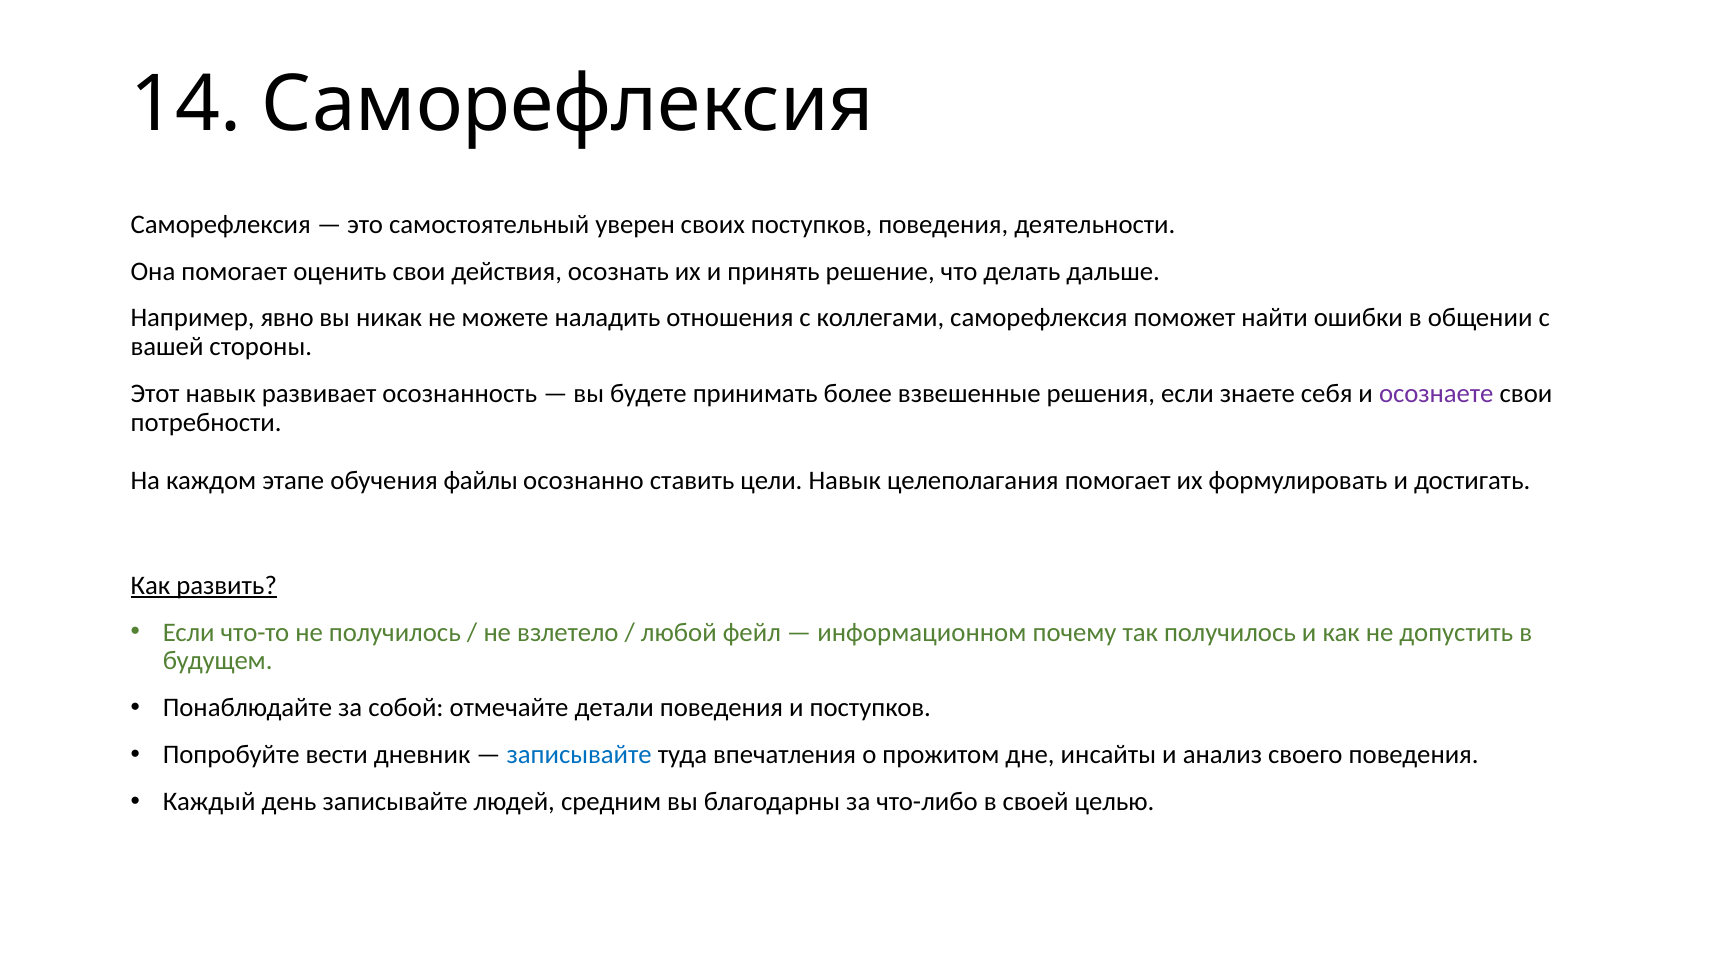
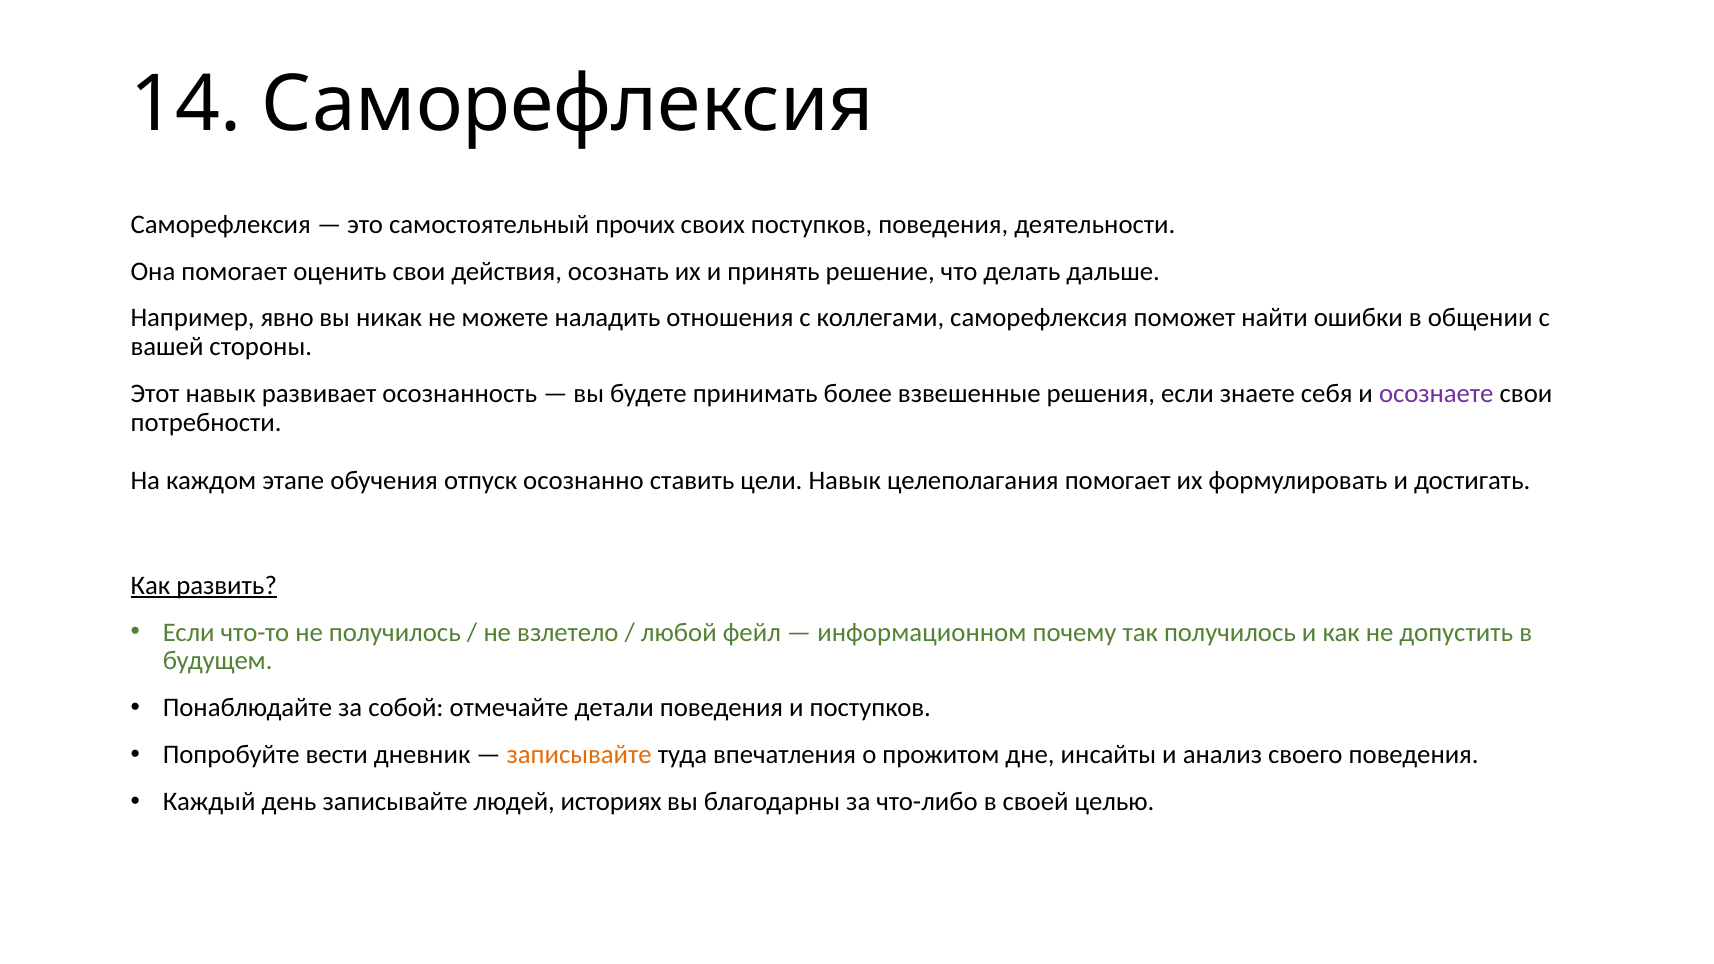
уверен: уверен -> прочих (635, 225)
файлы: файлы -> отпуск (481, 481)
записывайте colour: blue -> orange (579, 755)
средним: средним -> историях (611, 802)
